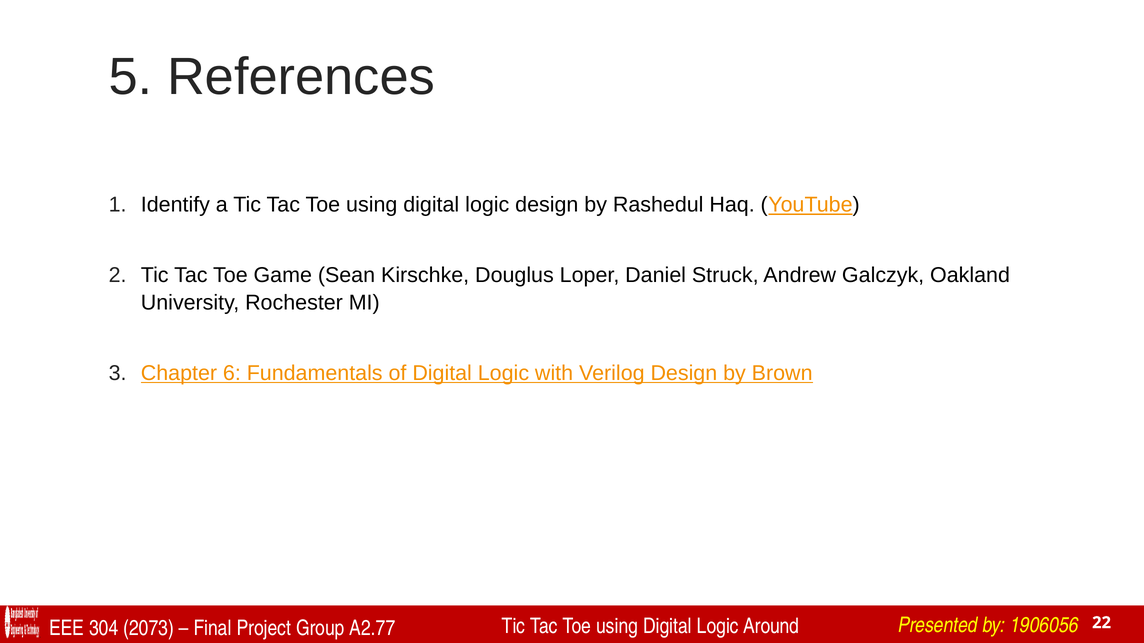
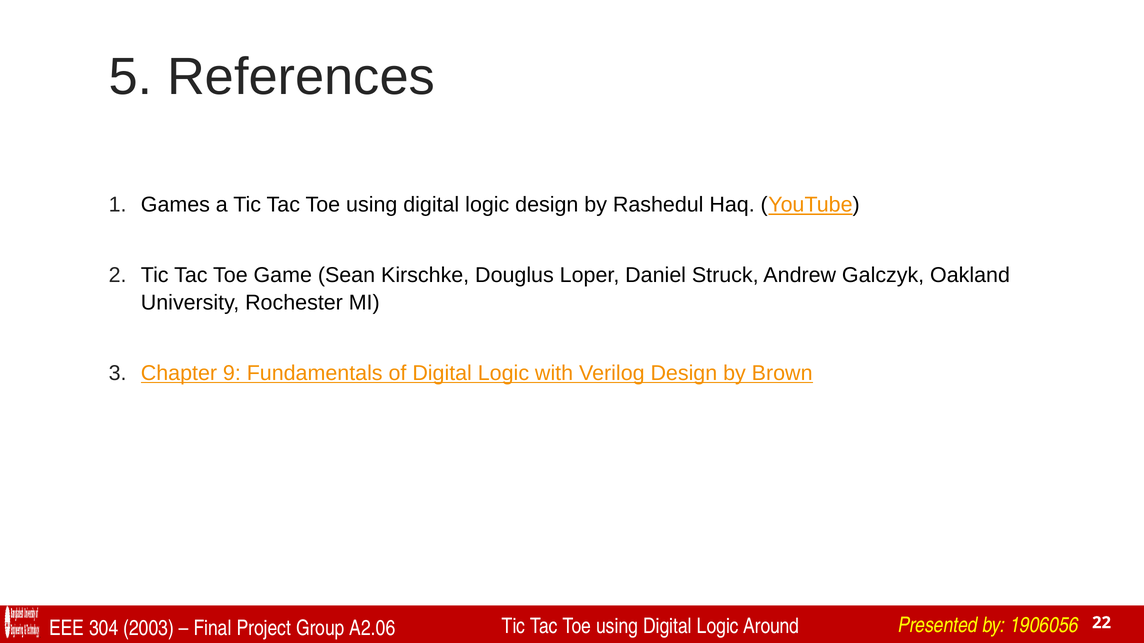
Identify: Identify -> Games (175, 205)
6: 6 -> 9 (232, 373)
2073: 2073 -> 2003 (149, 629)
A2.77: A2.77 -> A2.06 (372, 629)
